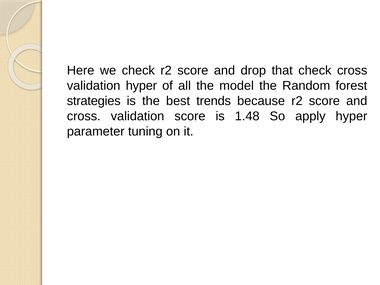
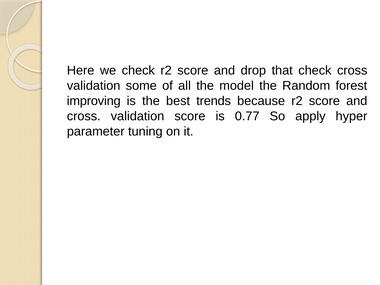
validation hyper: hyper -> some (141, 86)
strategies: strategies -> improving (94, 101)
1.48: 1.48 -> 0.77 (247, 116)
